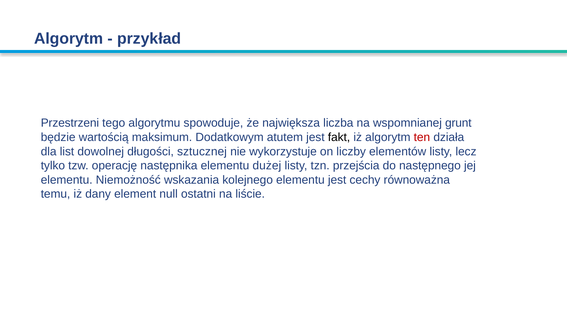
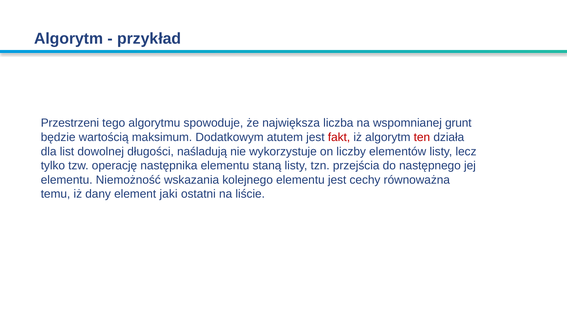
fakt colour: black -> red (339, 137)
sztucznej: sztucznej -> naśladują (202, 151)
dużej: dużej -> staną (267, 166)
null: null -> jaki (169, 194)
